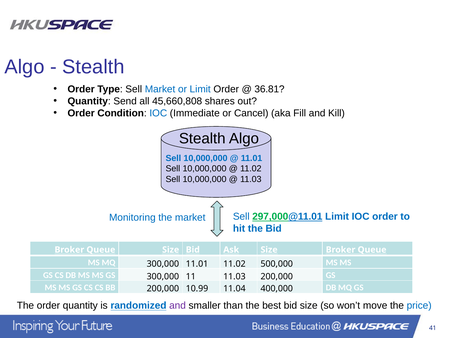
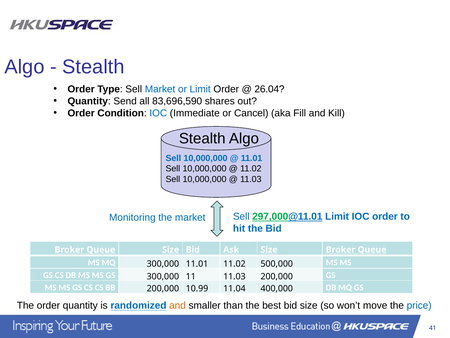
36.81: 36.81 -> 26.04 (270, 89)
45,660,808: 45,660,808 -> 83,696,590 (177, 101)
and colour: purple -> orange (178, 305)
